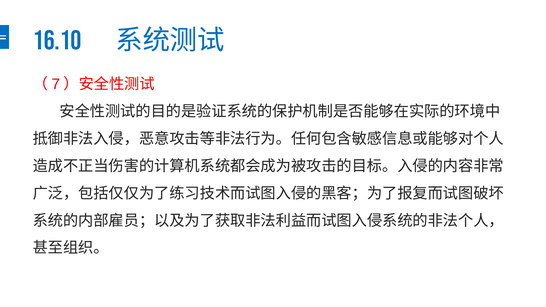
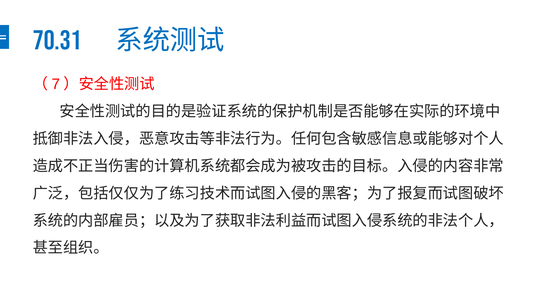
16.10: 16.10 -> 70.31 (57, 41)
